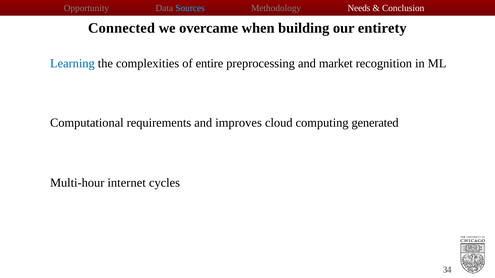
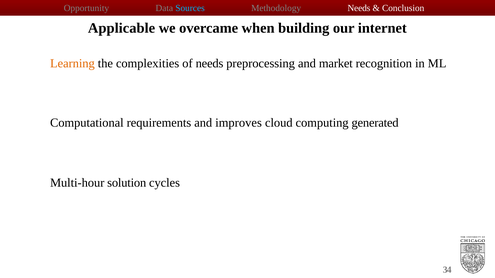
Connected: Connected -> Applicable (122, 28)
entirety: entirety -> internet (382, 28)
Learning colour: blue -> orange (72, 64)
of entire: entire -> needs (210, 64)
internet: internet -> solution (127, 183)
